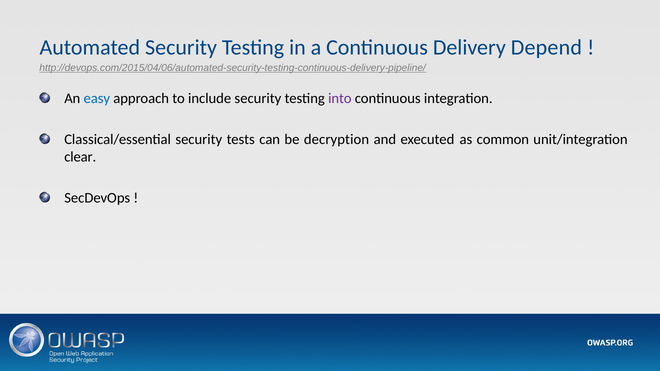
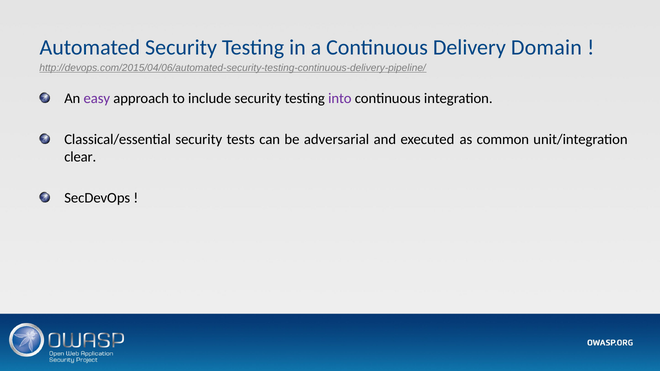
Depend: Depend -> Domain (546, 47)
easy colour: blue -> purple (97, 99)
decryption: decryption -> adversarial (337, 140)
